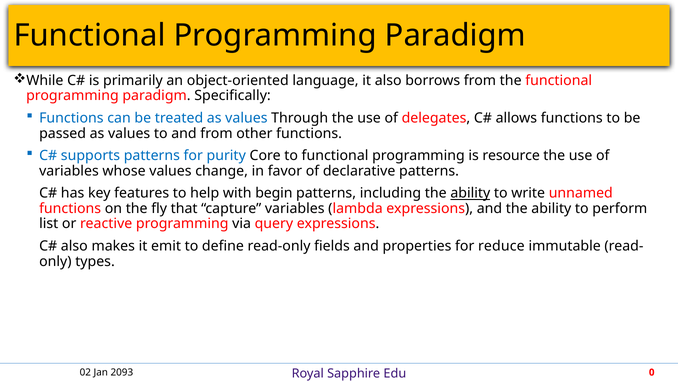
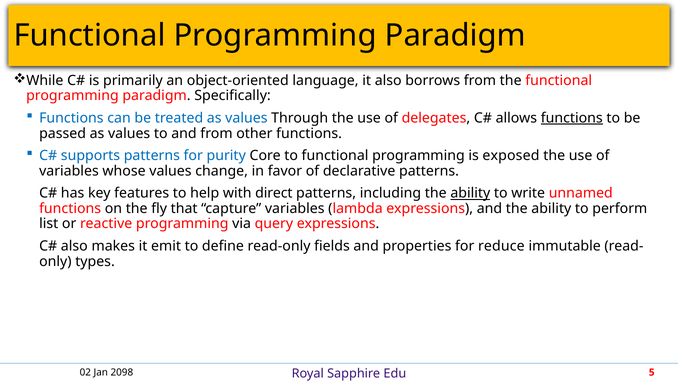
functions underline: none -> present (572, 118)
resource: resource -> exposed (511, 156)
begin: begin -> direct (274, 193)
2093: 2093 -> 2098 (122, 373)
0: 0 -> 5 (652, 373)
